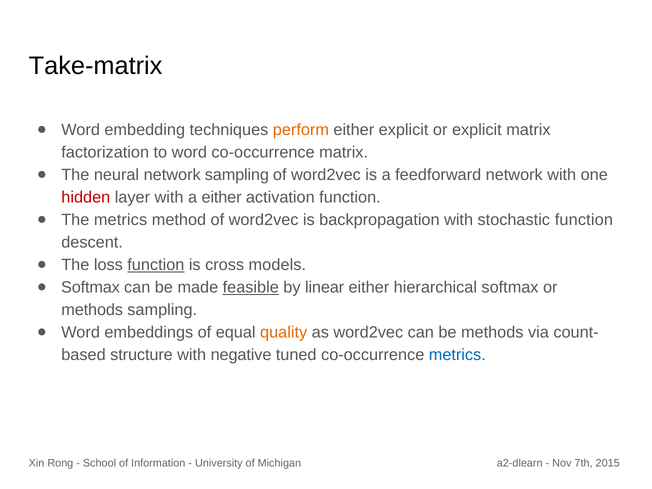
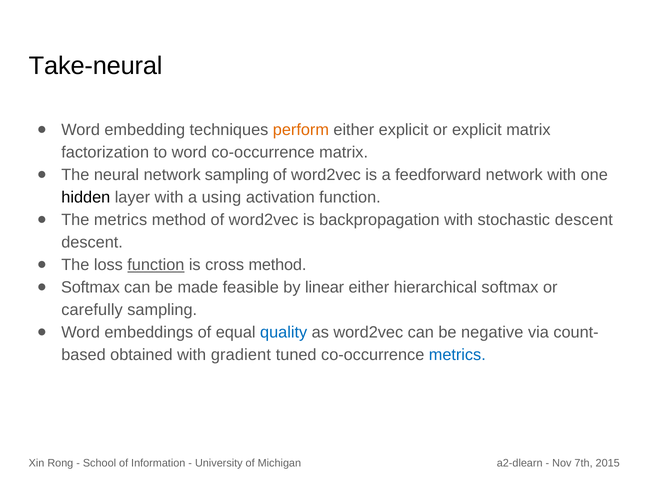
Take-matrix: Take-matrix -> Take-neural (96, 66)
hidden colour: red -> black (86, 197)
a either: either -> using (221, 197)
stochastic function: function -> descent (584, 220)
cross models: models -> method (277, 265)
feasible underline: present -> none (251, 287)
methods: methods -> carefully (92, 310)
quality colour: orange -> blue (284, 332)
be methods: methods -> negative (492, 332)
structure: structure -> obtained (141, 355)
negative: negative -> gradient (241, 355)
